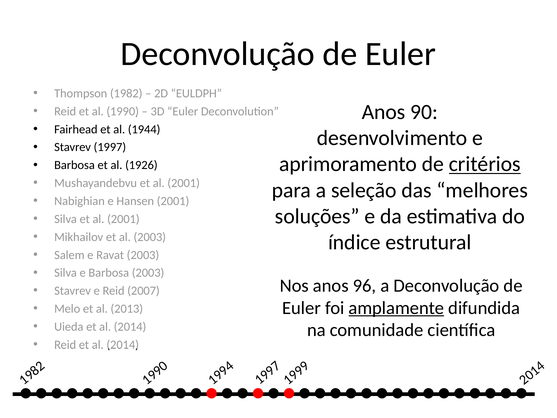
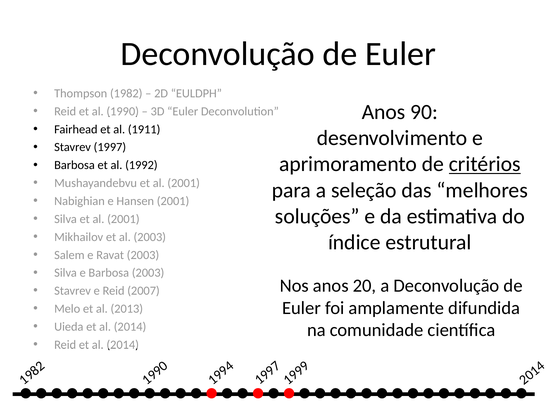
1944: 1944 -> 1911 (144, 129)
1926: 1926 -> 1992 (141, 165)
96: 96 -> 20 (365, 285)
amplamente underline: present -> none (396, 308)
